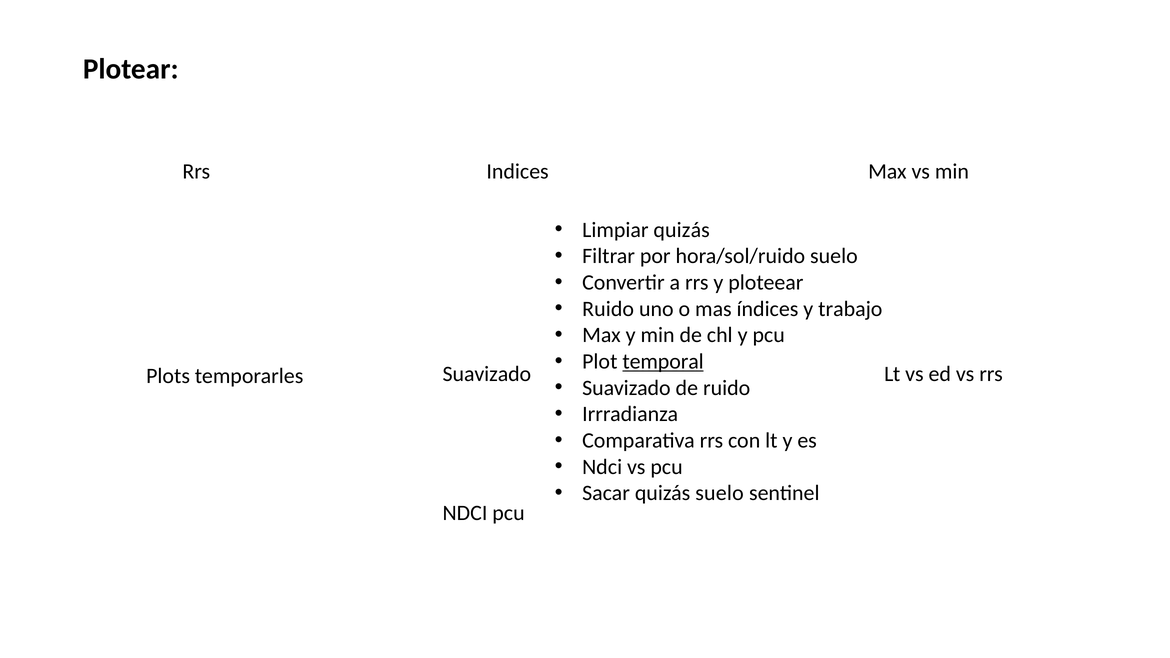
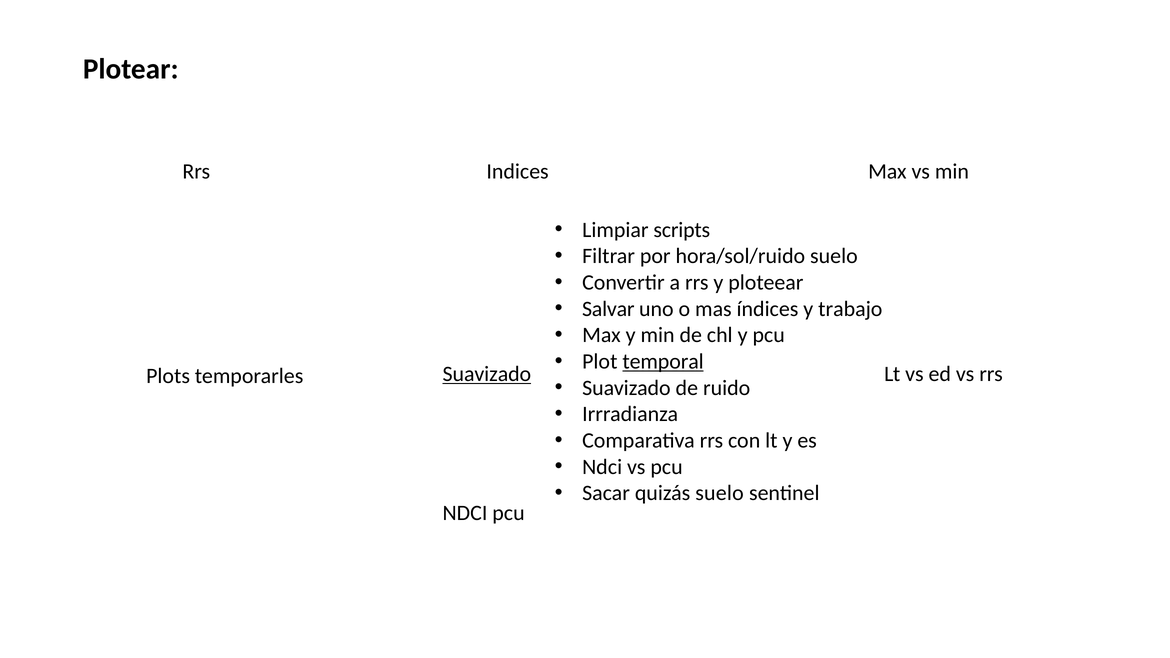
Limpiar quizás: quizás -> scripts (682, 230)
Ruido: Ruido -> Salvar (608, 309)
Suavizado underline: none -> present (487, 374)
